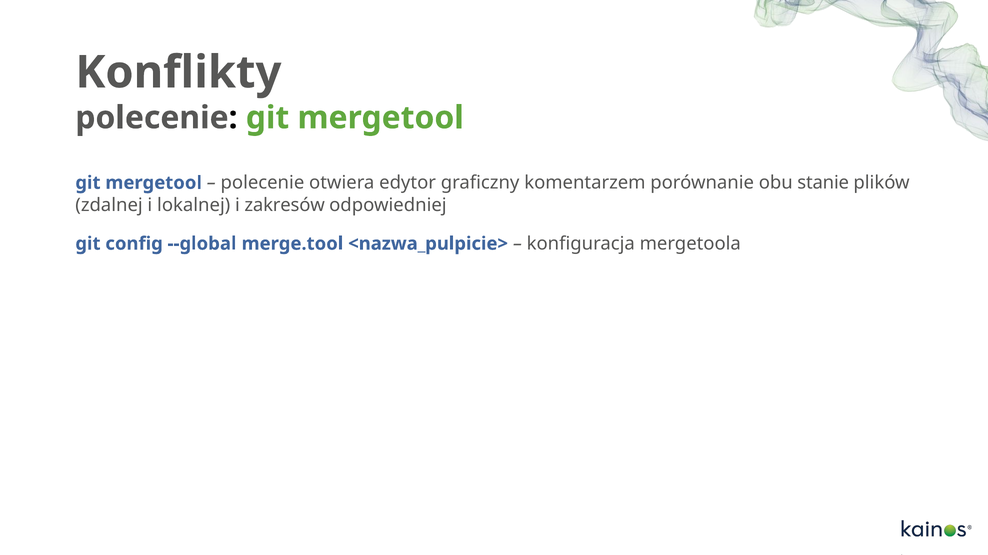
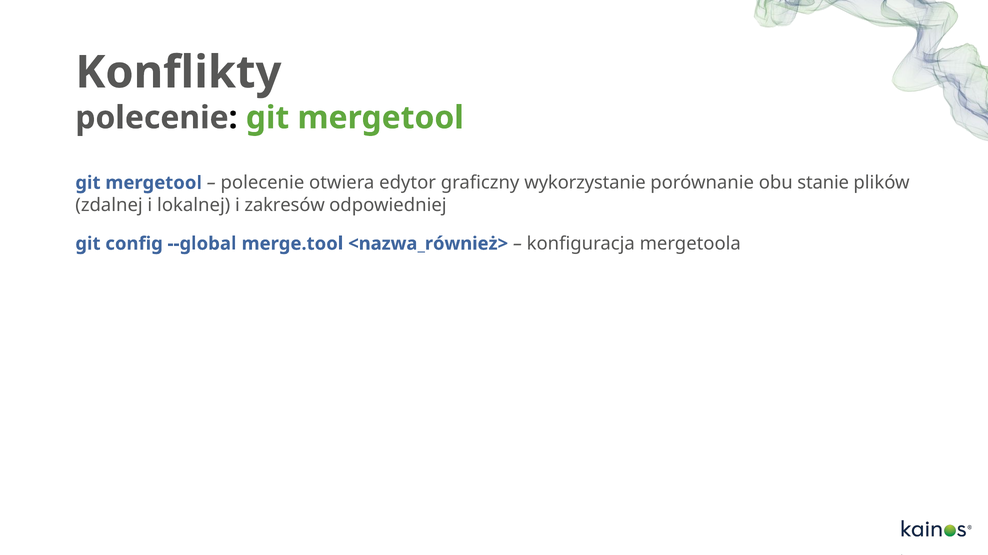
komentarzem: komentarzem -> wykorzystanie (585, 183)
<nazwa_pulpicie>: <nazwa_pulpicie> -> <nazwa_również> (428, 244)
